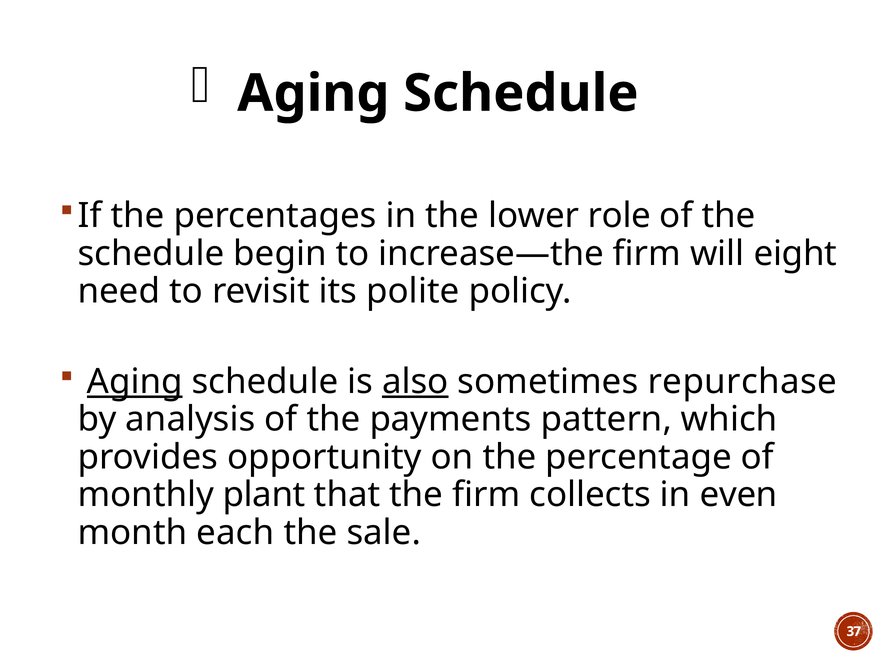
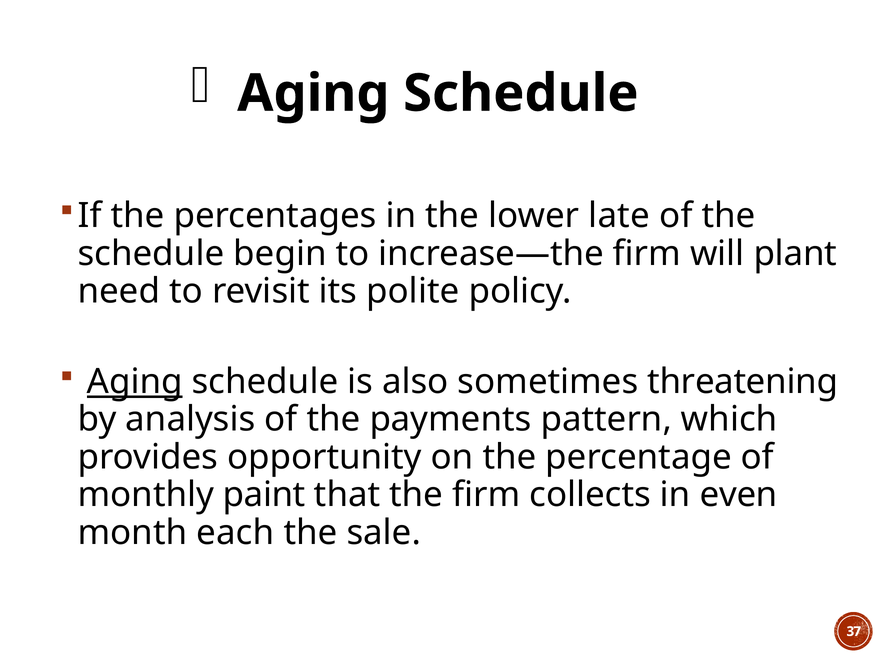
role: role -> late (619, 216)
eight: eight -> plant (795, 254)
also underline: present -> none (415, 382)
repurchase: repurchase -> threatening (743, 382)
plant: plant -> paint (264, 495)
